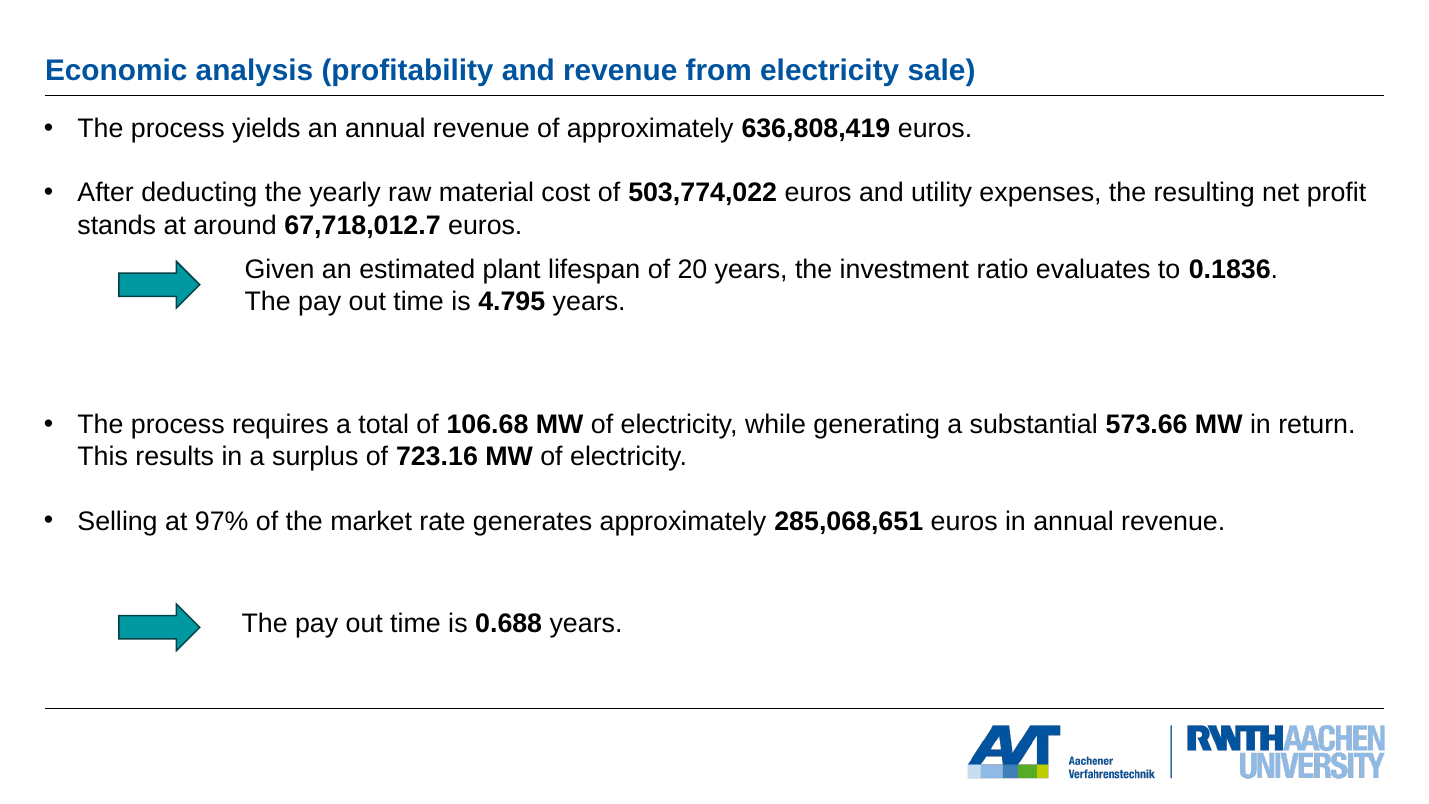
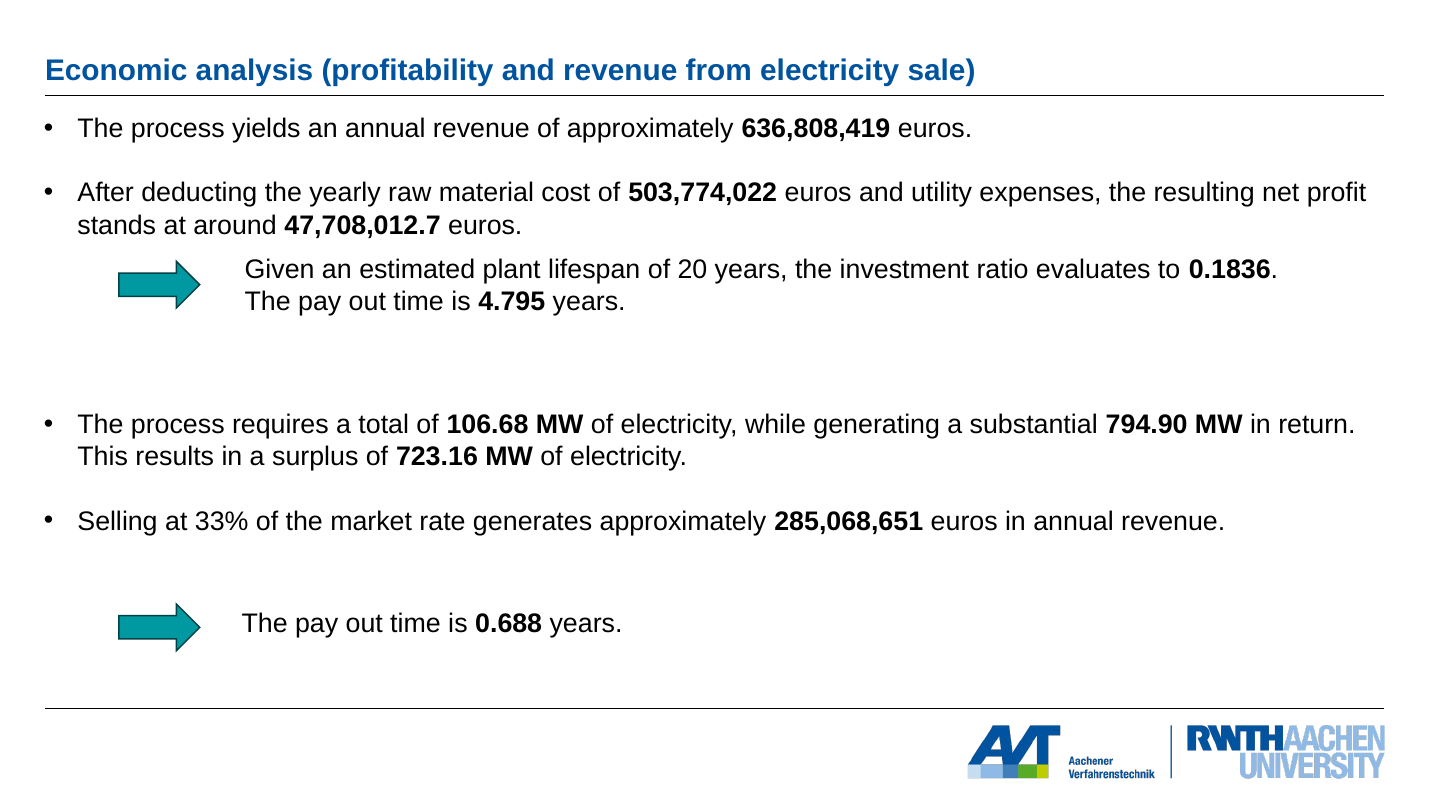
67,718,012.7: 67,718,012.7 -> 47,708,012.7 (363, 225)
573.66: 573.66 -> 794.90 (1147, 425)
97%: 97% -> 33% (222, 521)
